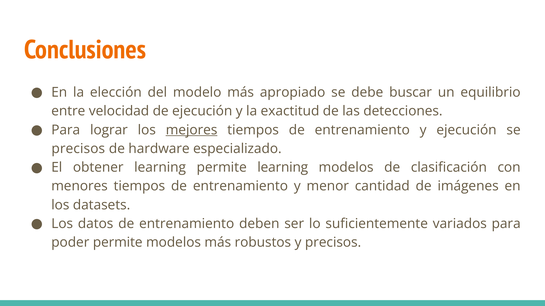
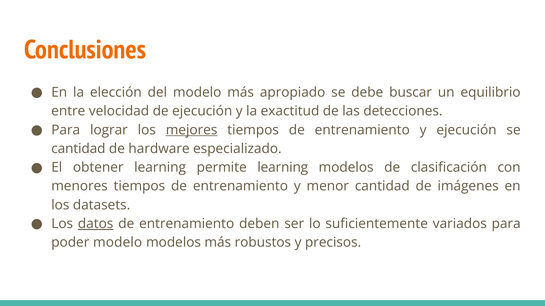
precisos: precisos -> cantidad (78, 149)
datos underline: none -> present (96, 224)
poder permite: permite -> modelo (118, 243)
